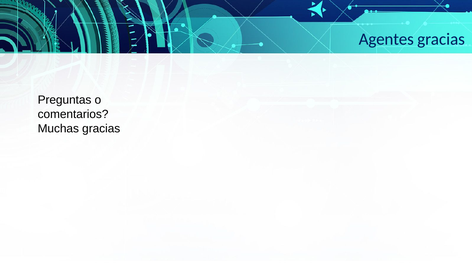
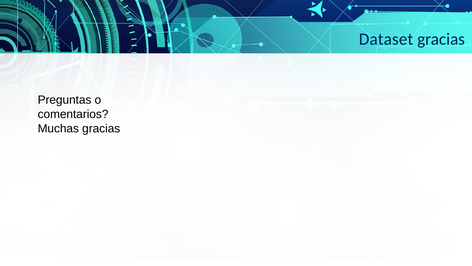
Agentes: Agentes -> Dataset (386, 39)
